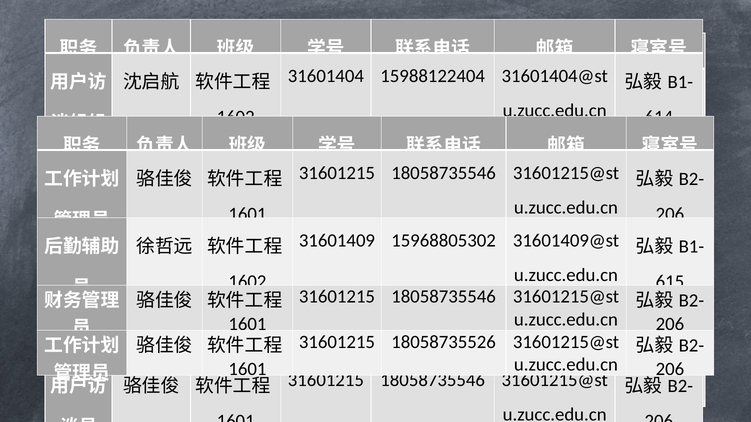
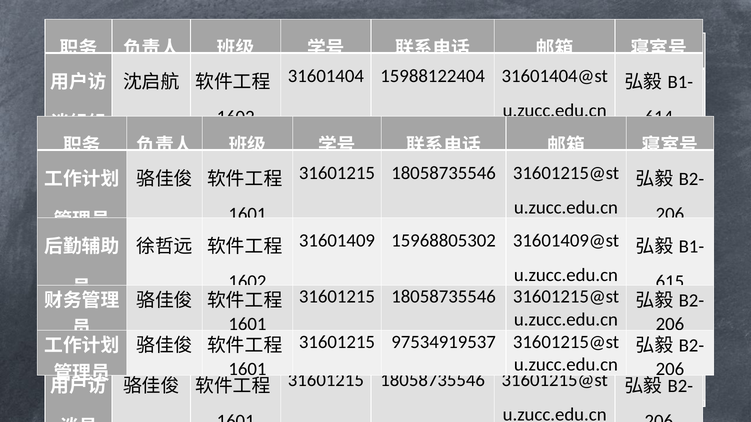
18058735526: 18058735526 -> 97534919537 (444, 342)
